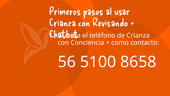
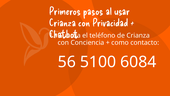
Revisando: Revisando -> Privacidad (110, 23)
8658: 8658 -> 6084 (138, 62)
